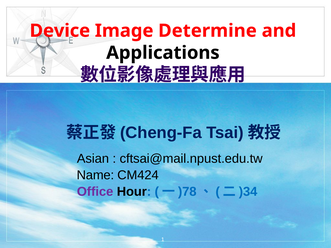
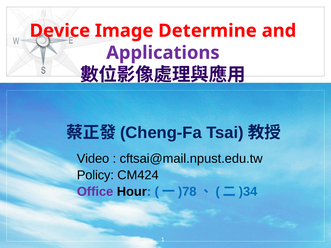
Applications colour: black -> purple (163, 53)
Asian: Asian -> Video (93, 159)
Name: Name -> Policy (95, 175)
